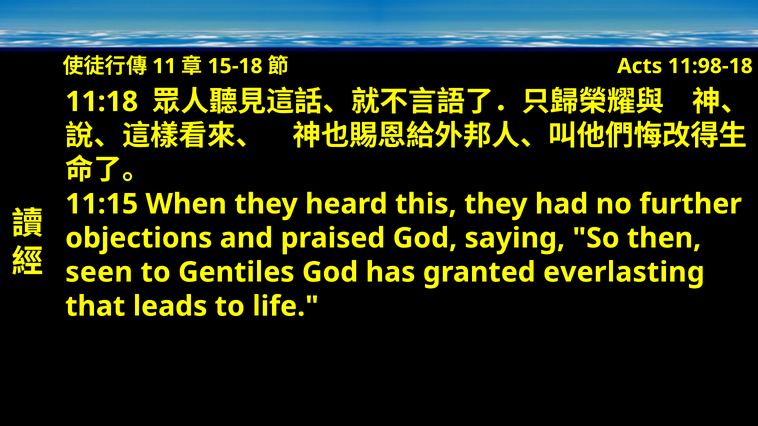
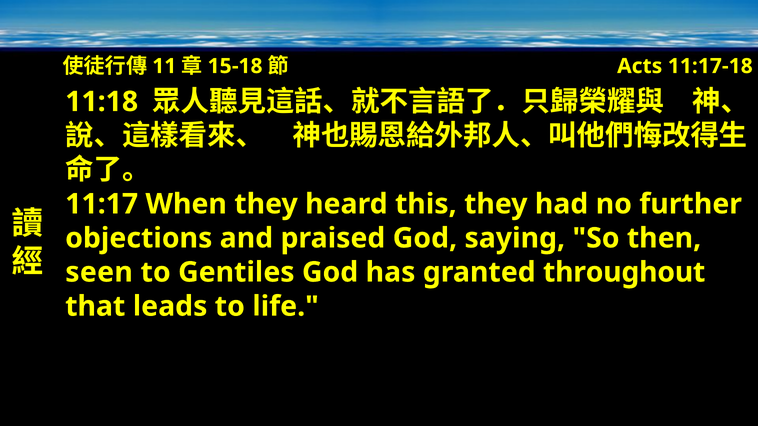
11:98-18: 11:98-18 -> 11:17-18 (710, 66)
11:15: 11:15 -> 11:17 (102, 204)
everlasting: everlasting -> throughout (624, 272)
